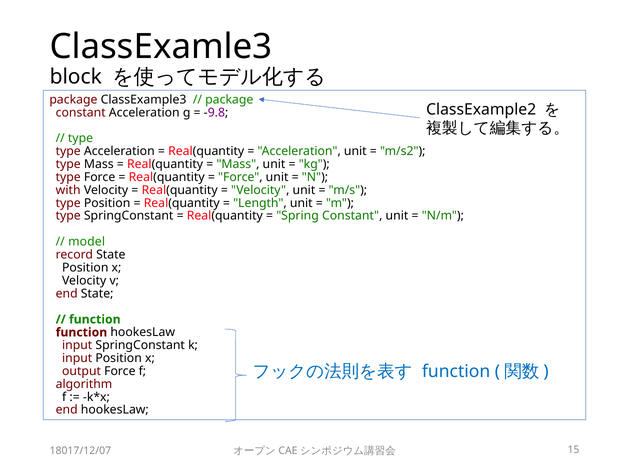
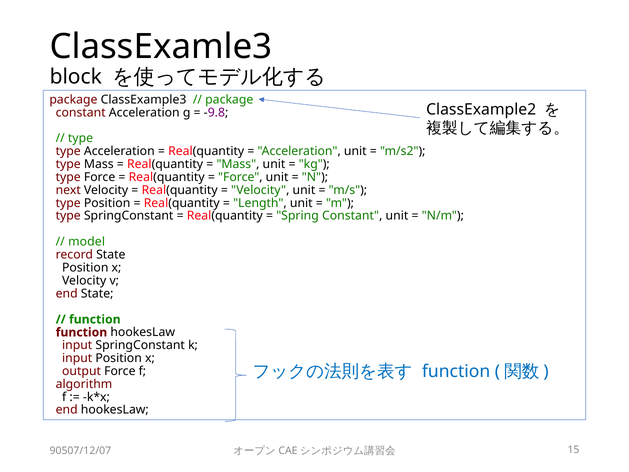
with: with -> next (68, 190)
18017/12/07: 18017/12/07 -> 90507/12/07 (80, 451)
